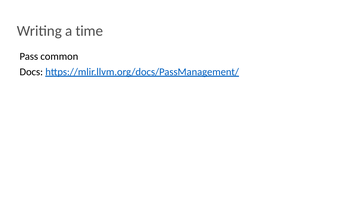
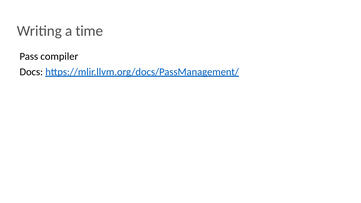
common: common -> compiler (59, 57)
